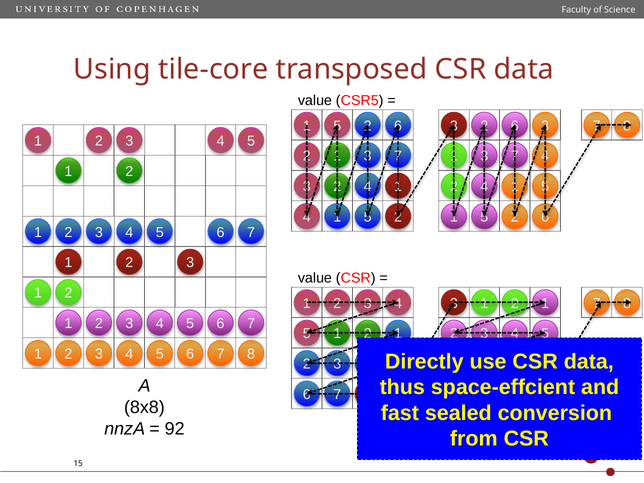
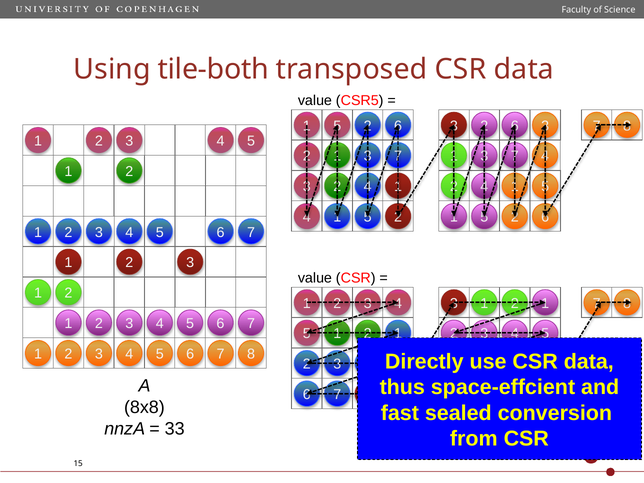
tile-core: tile-core -> tile-both (213, 69)
92: 92 -> 33 (175, 429)
